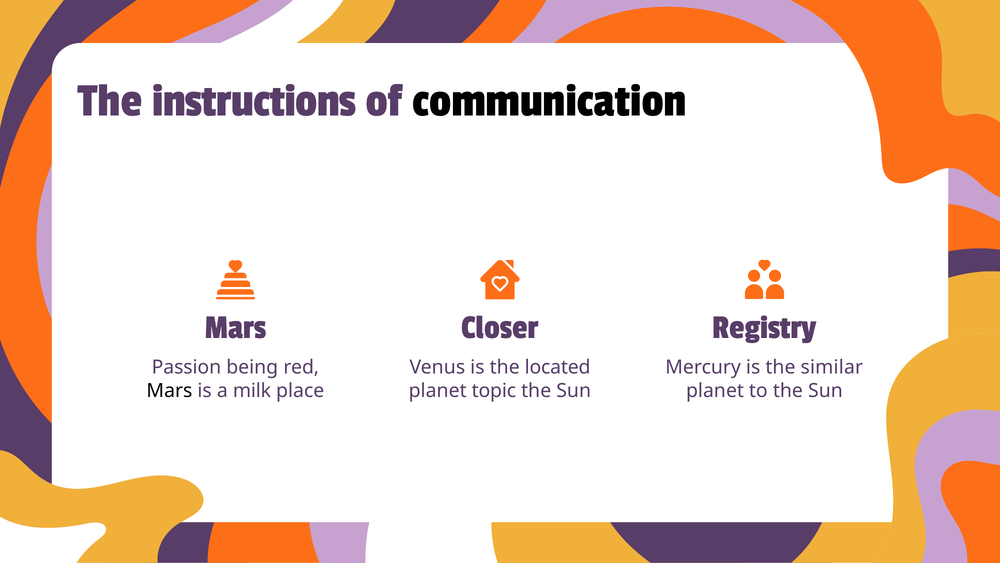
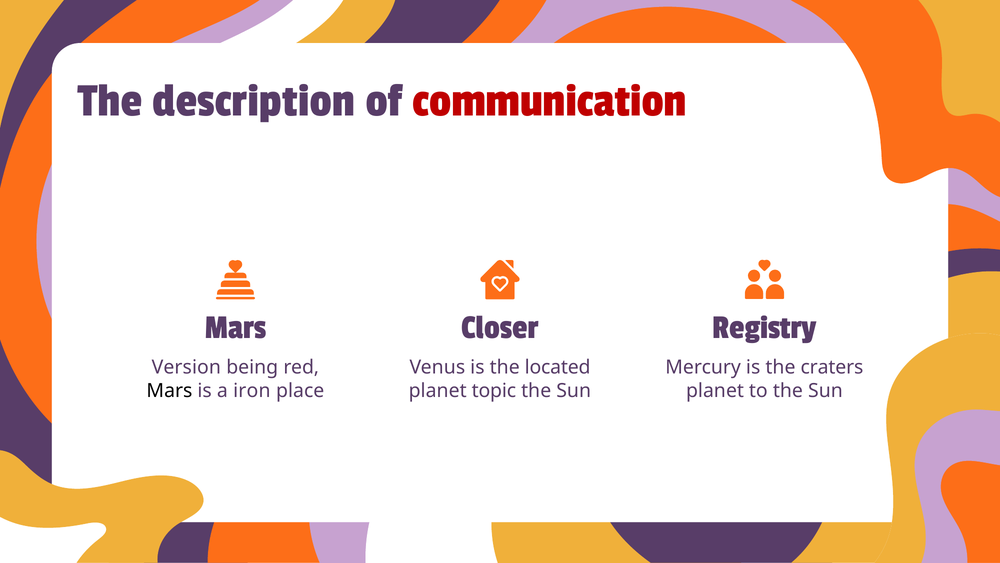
instructions: instructions -> description (254, 100)
communication colour: black -> red (549, 100)
Passion: Passion -> Version (186, 367)
similar: similar -> craters (832, 367)
milk: milk -> iron (252, 391)
